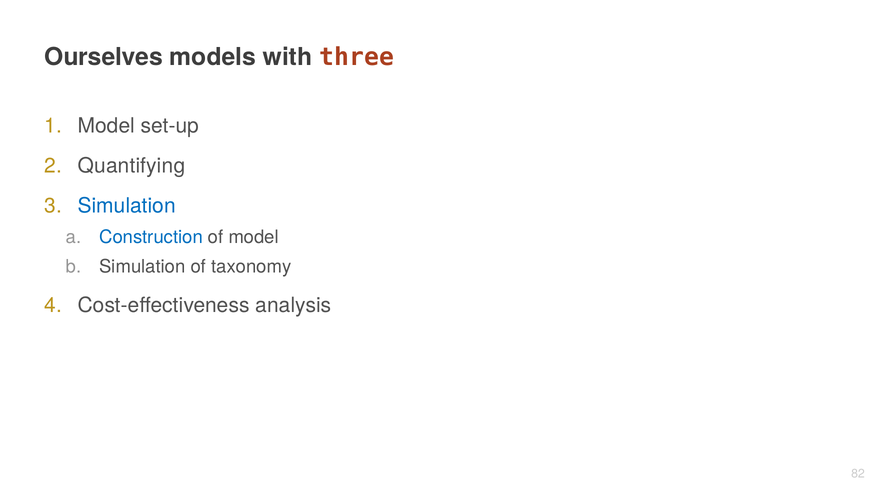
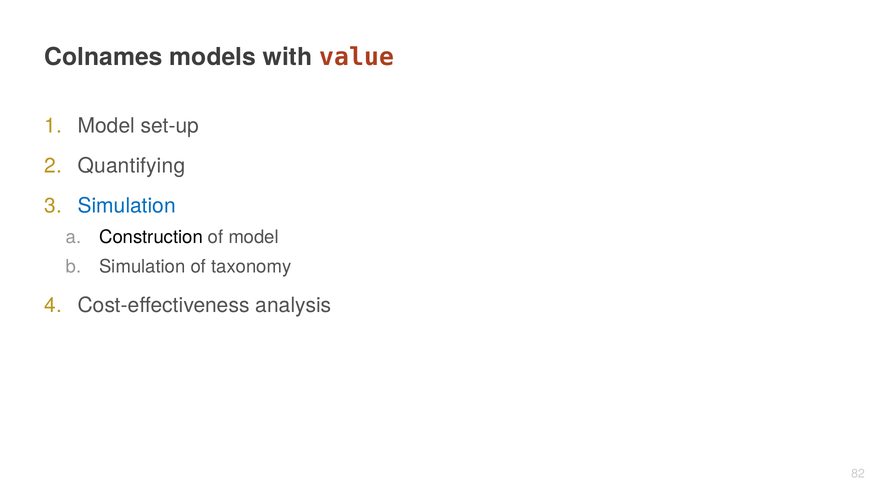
Ourselves: Ourselves -> Colnames (104, 57)
three: three -> value (357, 57)
Construction colour: blue -> black (151, 237)
